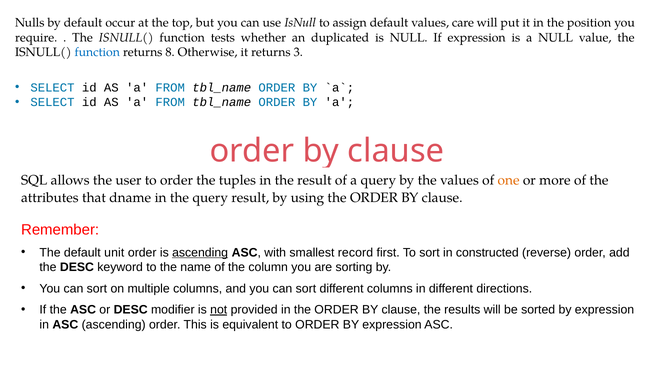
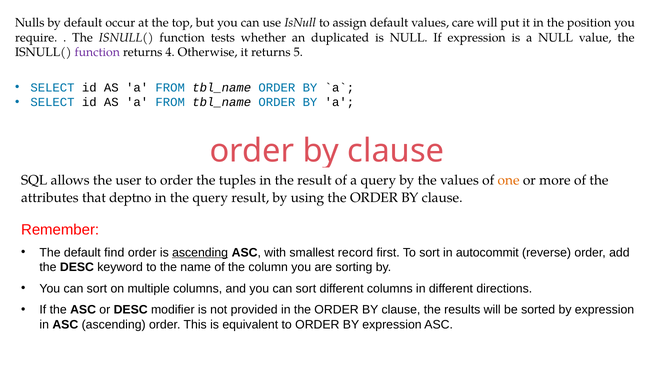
function colour: blue -> purple (97, 52)
8: 8 -> 4 (170, 52)
3: 3 -> 5 (298, 52)
dname: dname -> deptno (130, 198)
unit: unit -> find (114, 252)
constructed: constructed -> autocommit (487, 252)
not underline: present -> none (219, 310)
